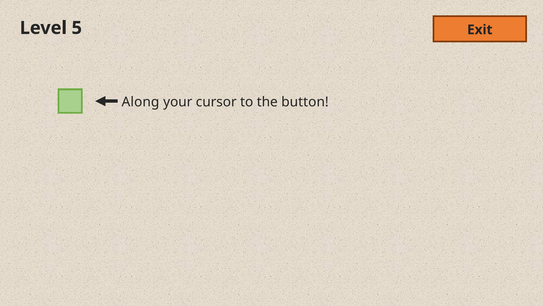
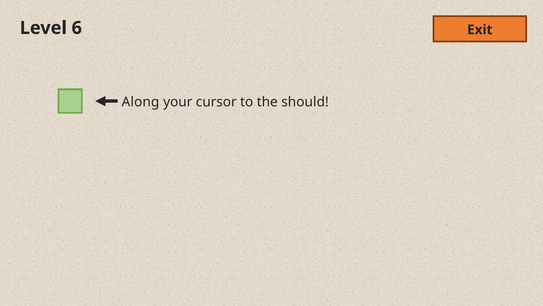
5: 5 -> 6 (77, 28)
button: button -> should (305, 102)
